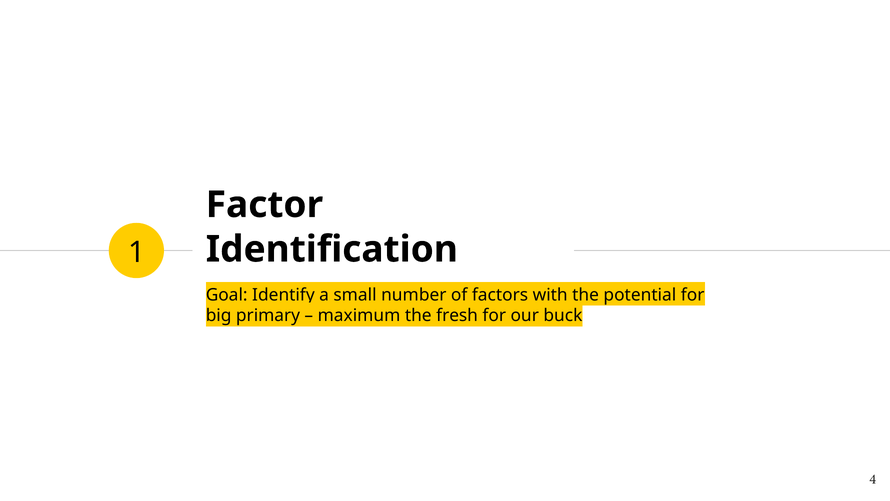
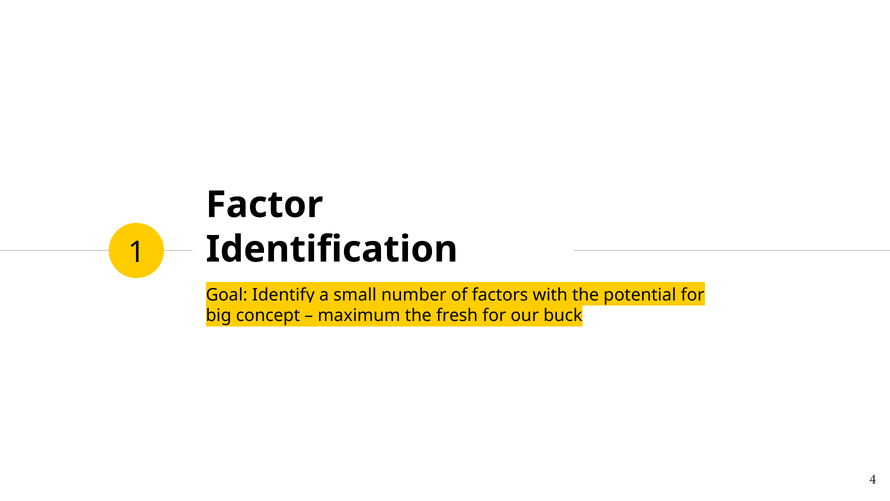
primary: primary -> concept (268, 315)
